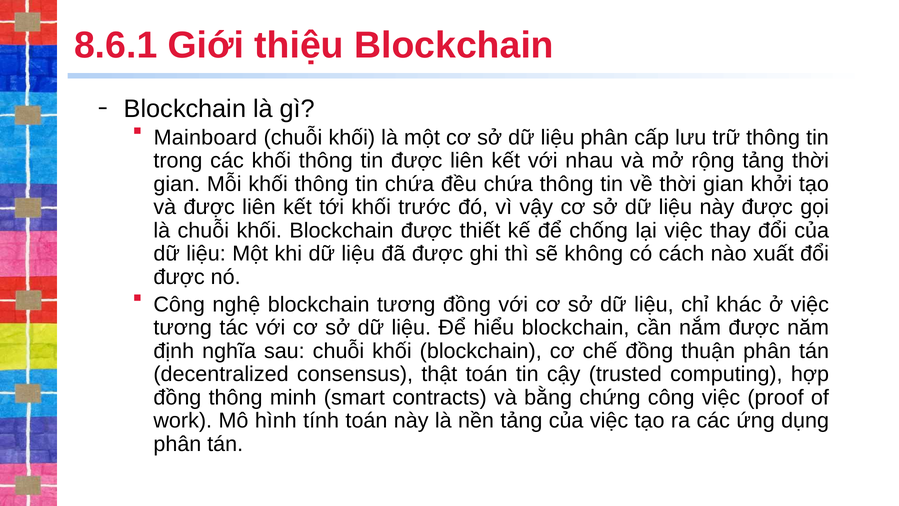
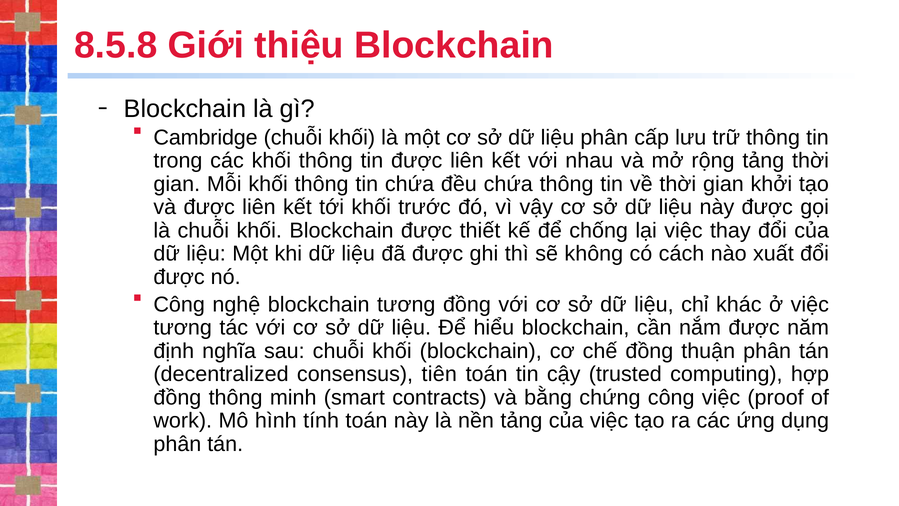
8.6.1: 8.6.1 -> 8.5.8 (116, 45)
Mainboard: Mainboard -> Cambridge (206, 137)
thật: thật -> tiên (439, 374)
